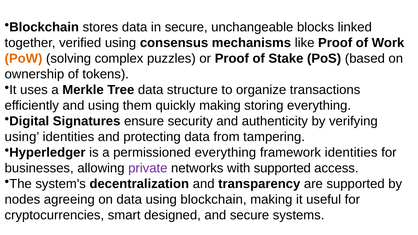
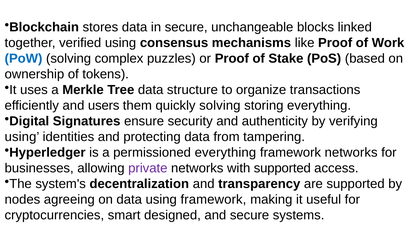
PoW colour: orange -> blue (24, 59)
and using: using -> users (104, 106)
quickly making: making -> solving (220, 106)
framework identities: identities -> networks (351, 153)
using blockchain: blockchain -> framework (213, 200)
